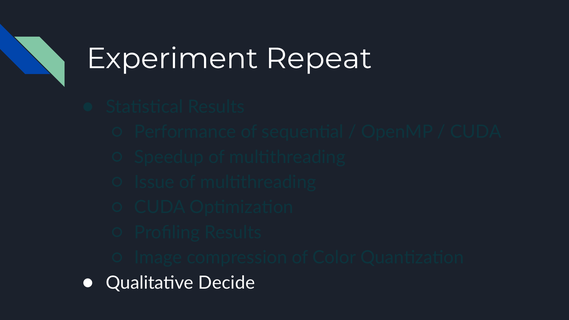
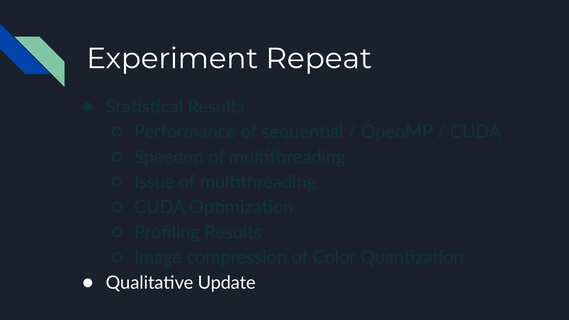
Decide: Decide -> Update (227, 283)
